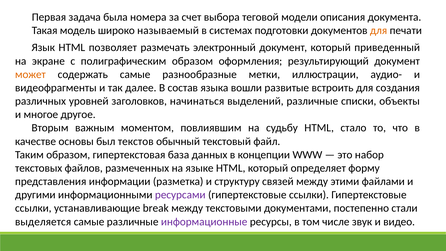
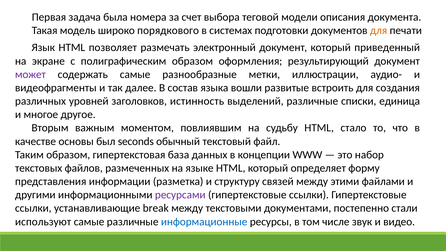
называемый: называемый -> порядкового (168, 31)
может colour: orange -> purple (30, 74)
начинаться: начинаться -> истинность (197, 101)
объекты: объекты -> единица (400, 101)
текстов: текстов -> seconds (136, 141)
выделяется: выделяется -> используют (43, 222)
информационные colour: purple -> blue (204, 222)
